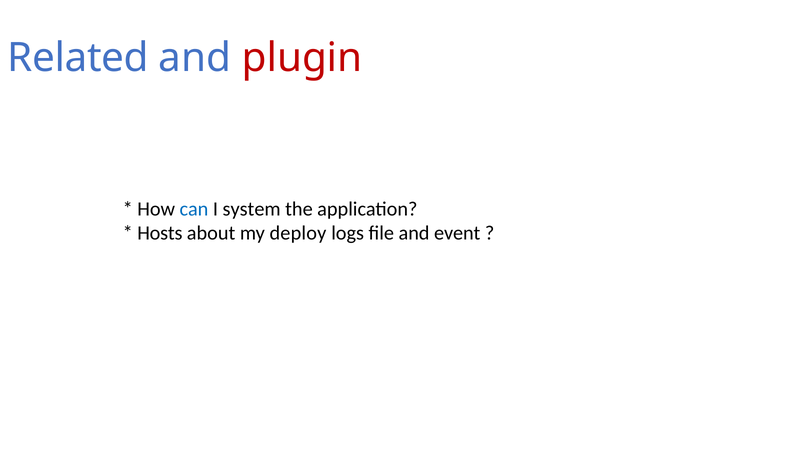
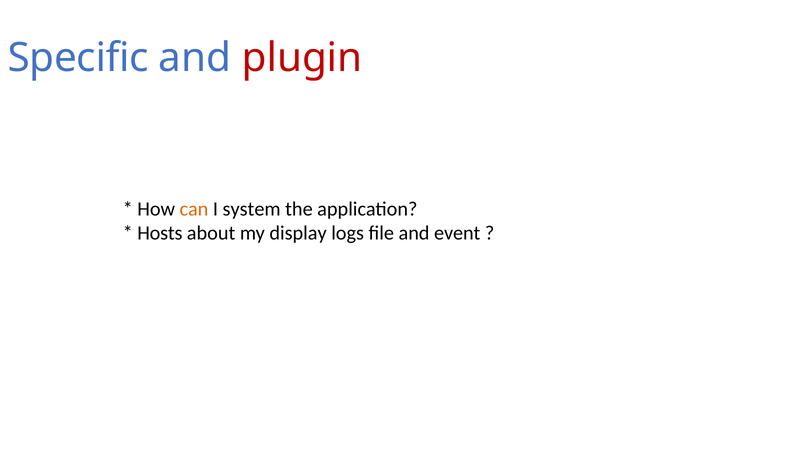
Related: Related -> Specific (78, 58)
can colour: blue -> orange (194, 209)
deploy: deploy -> display (298, 233)
